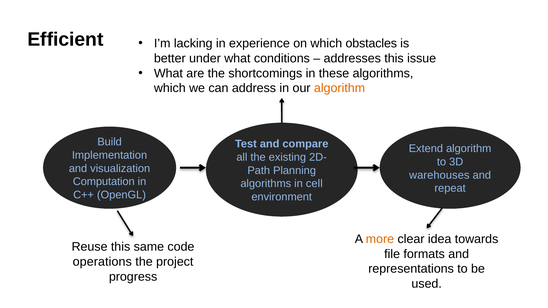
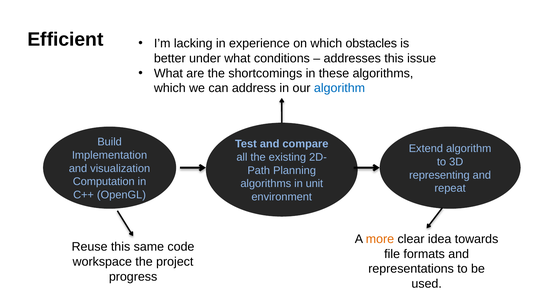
algorithm colour: orange -> blue (340, 88)
warehouses: warehouses -> representing (439, 175)
cell: cell -> unit (314, 184)
operations: operations -> workspace (102, 262)
